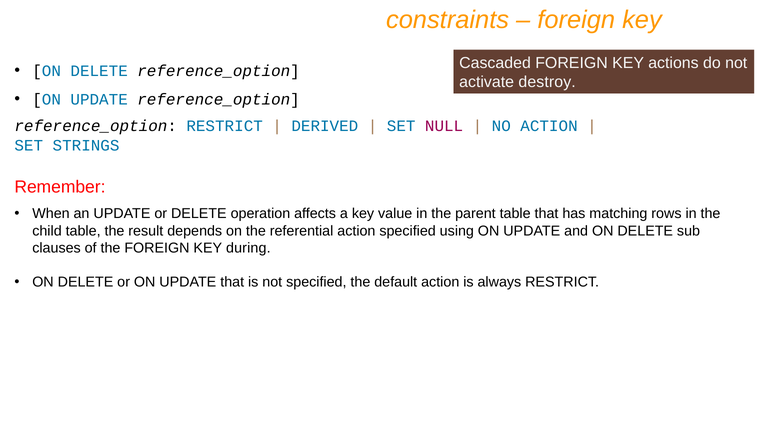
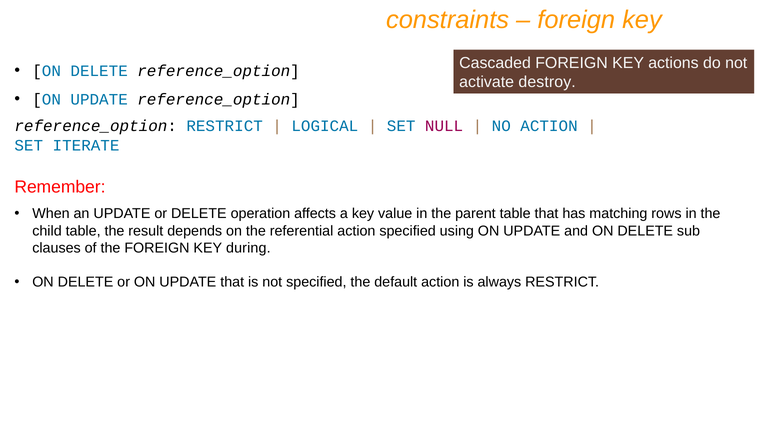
DERIVED: DERIVED -> LOGICAL (325, 126)
STRINGS: STRINGS -> ITERATE (86, 145)
